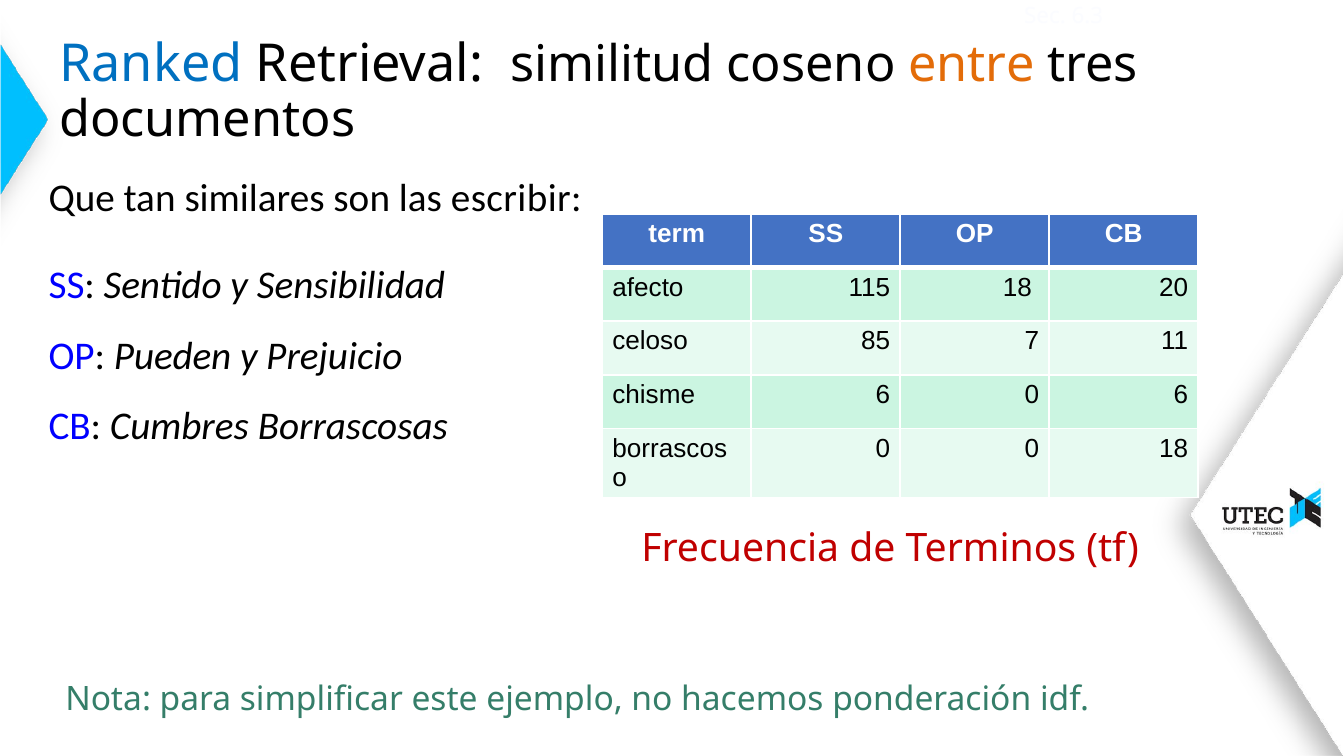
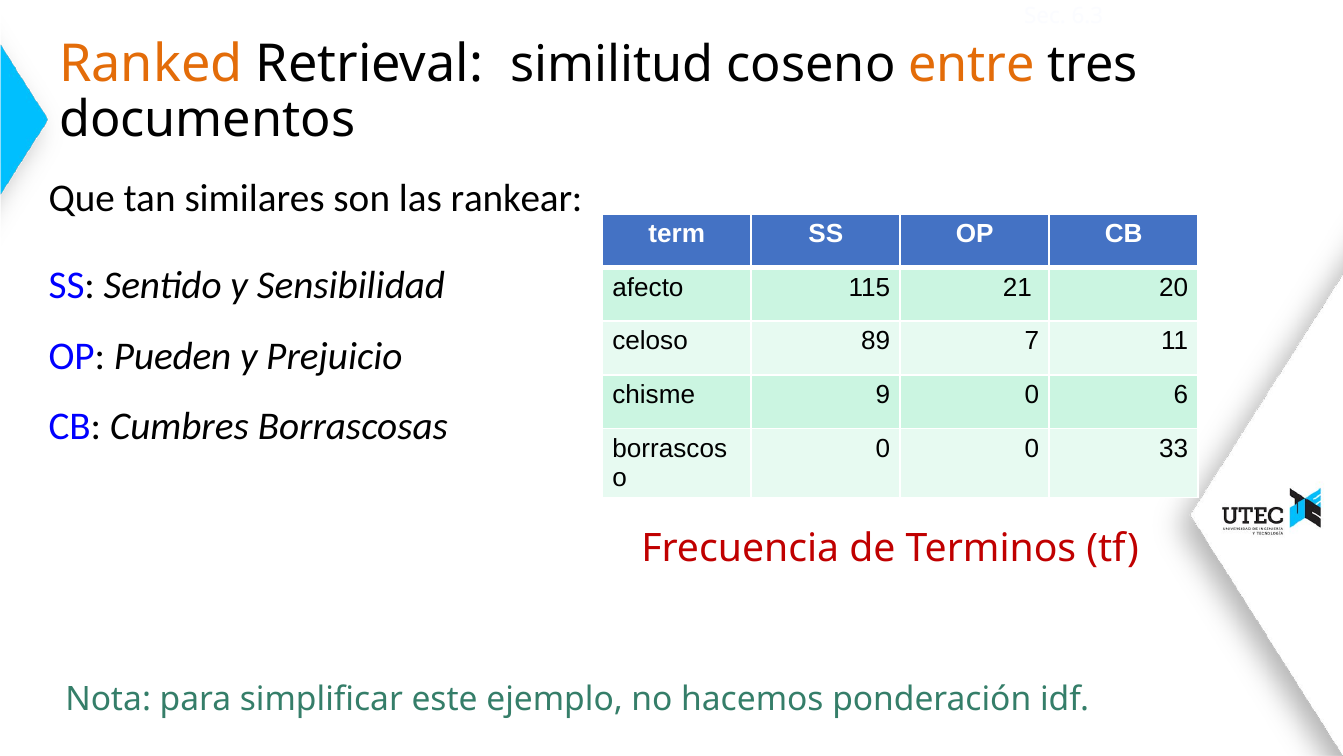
Ranked colour: blue -> orange (151, 65)
escribir: escribir -> rankear (517, 198)
115 18: 18 -> 21 (1017, 287)
85: 85 -> 89 (876, 341)
chisme 6: 6 -> 9 (883, 395)
0 18: 18 -> 33 (1174, 448)
